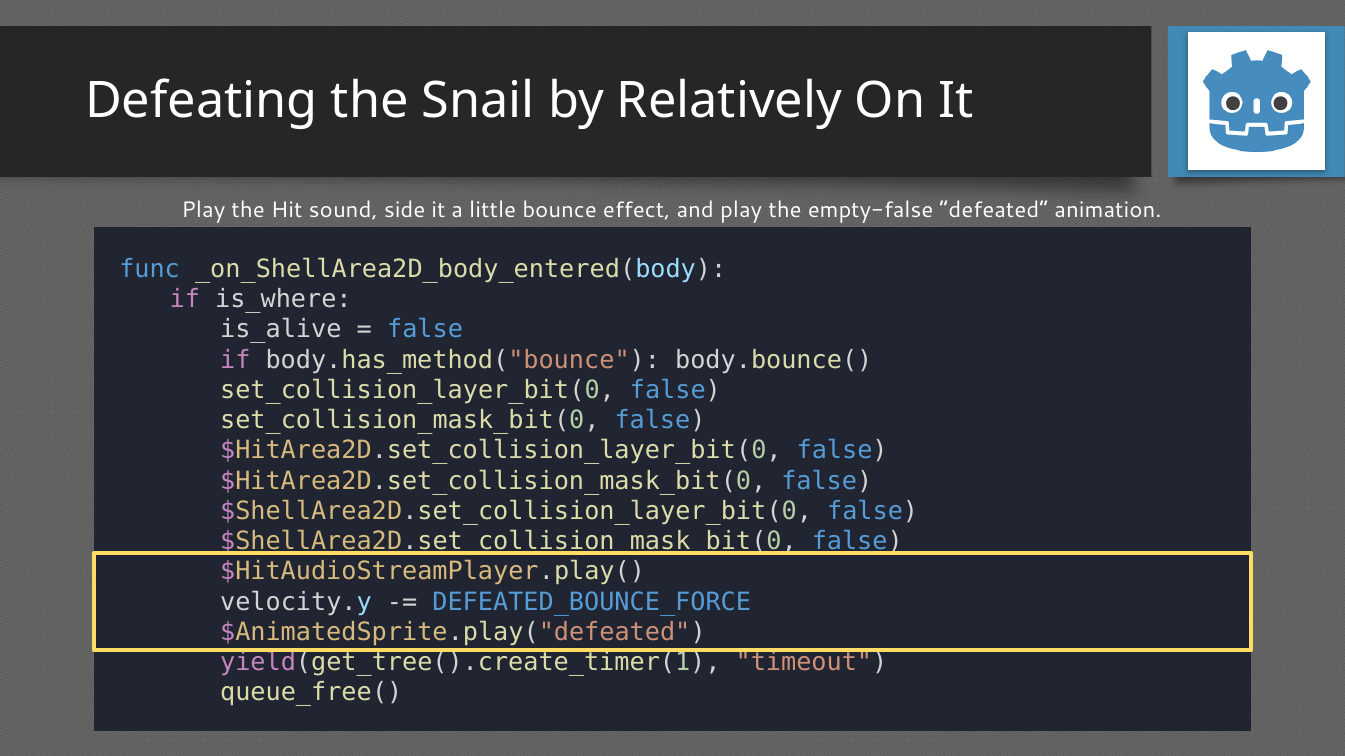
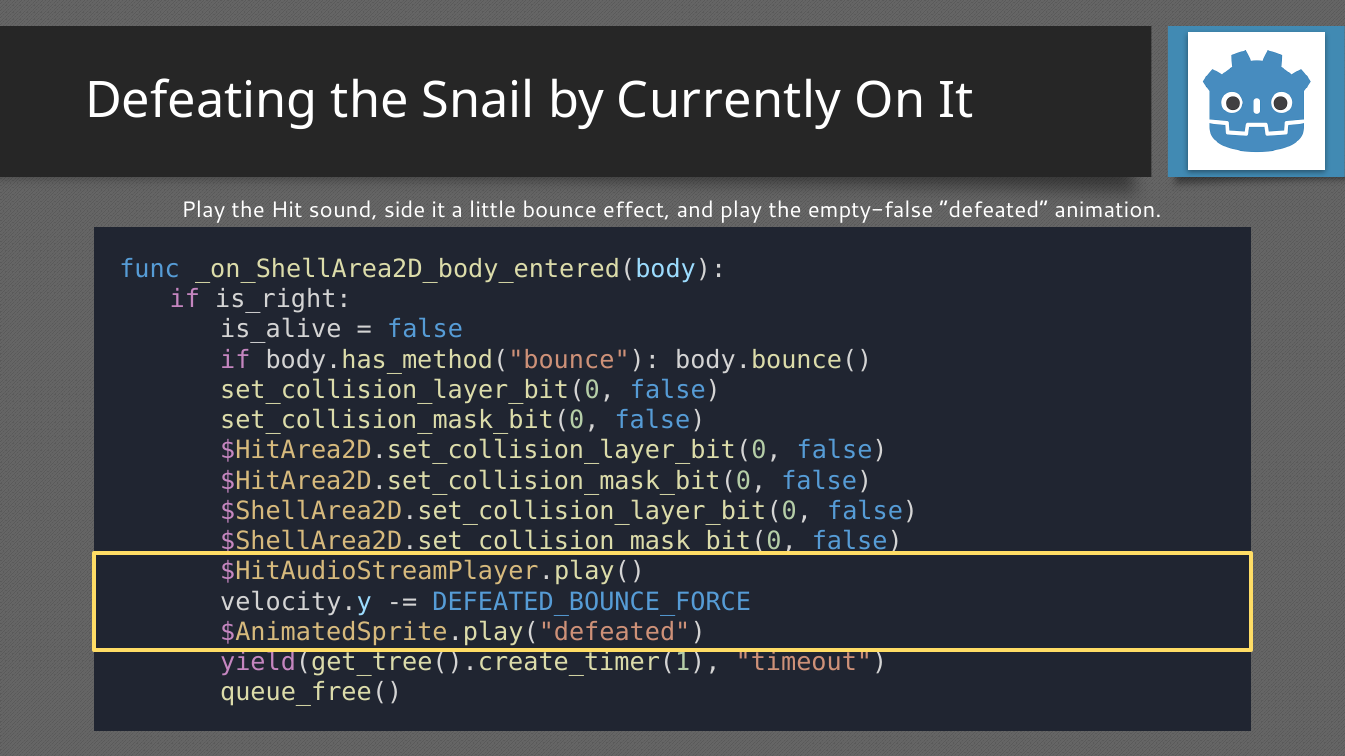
Relatively: Relatively -> Currently (729, 101)
is_where: is_where -> is_right (283, 300)
